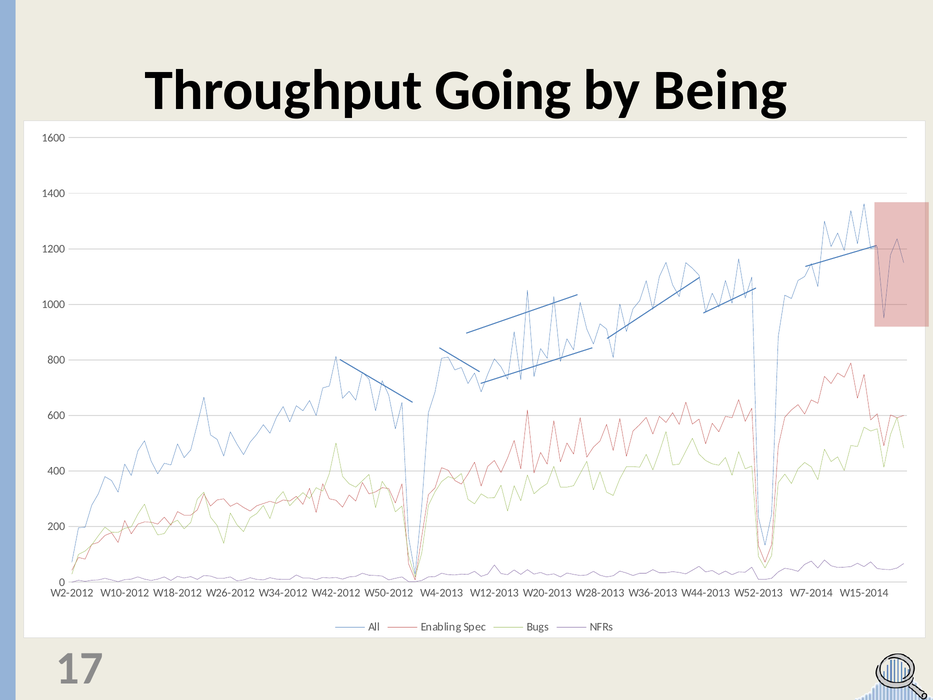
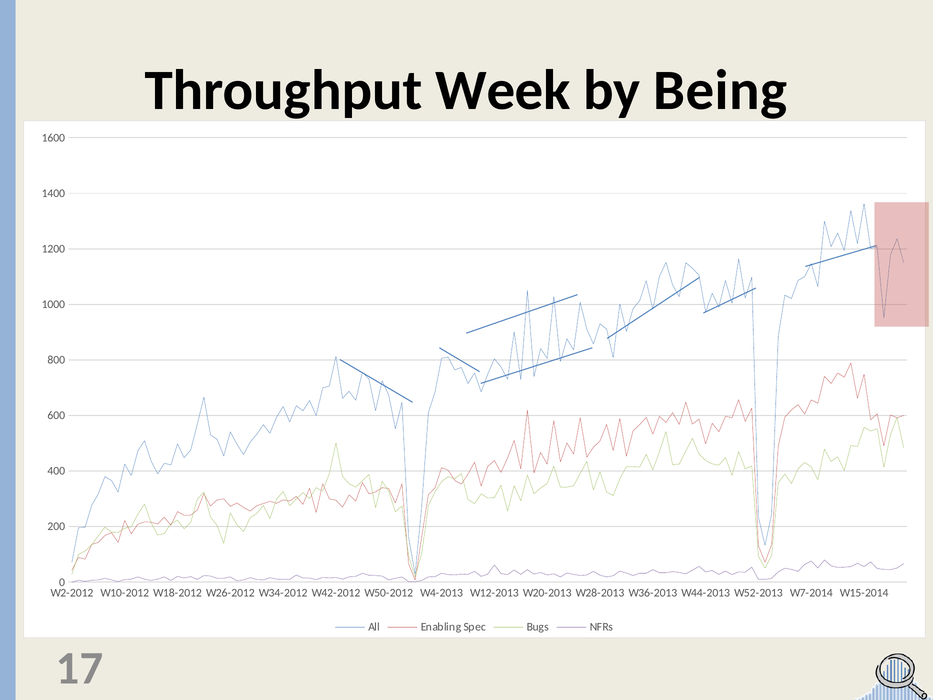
Going: Going -> Week (503, 90)
